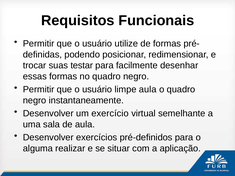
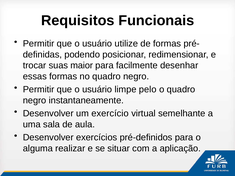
testar: testar -> maior (82, 66)
limpe aula: aula -> pelo (148, 90)
